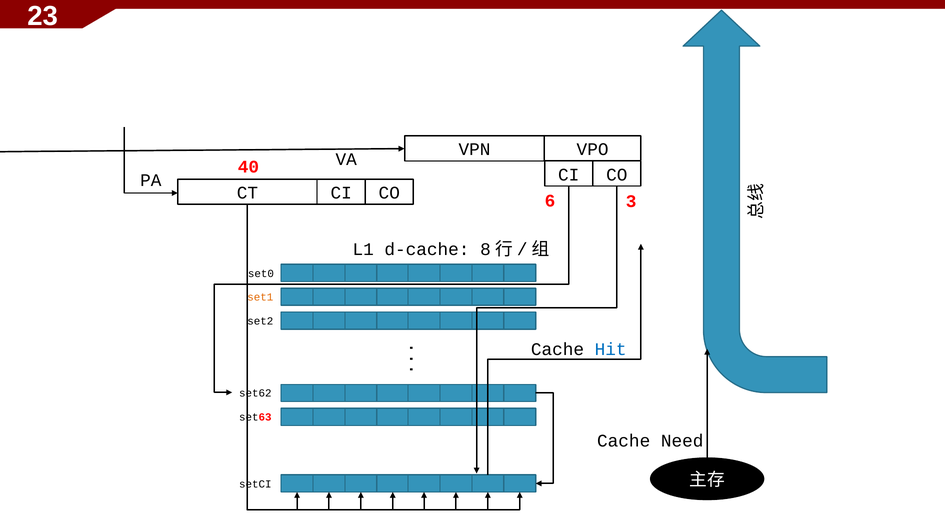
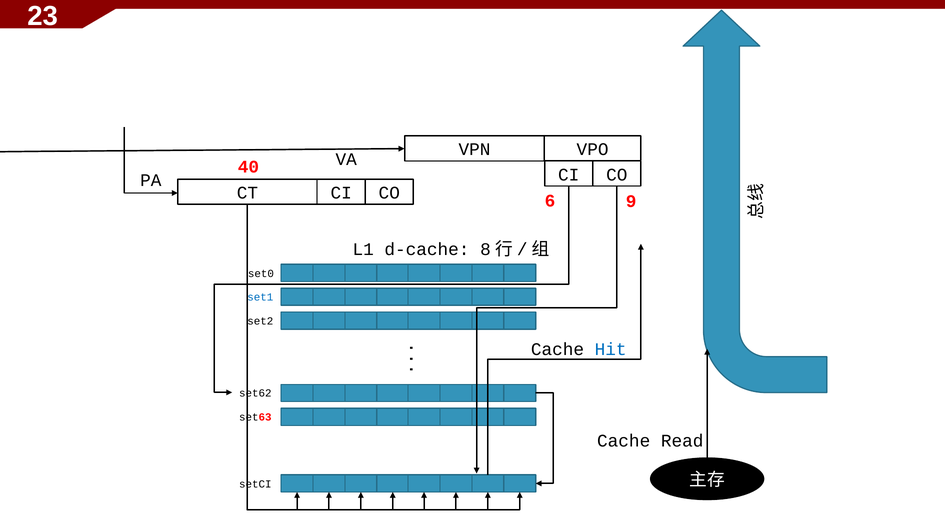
3: 3 -> 9 (631, 201)
set1 colour: orange -> blue (260, 297)
Need: Need -> Read (682, 440)
